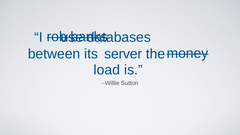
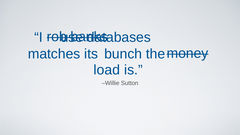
between: between -> matches (54, 54)
server: server -> bunch (123, 54)
